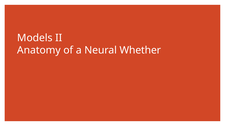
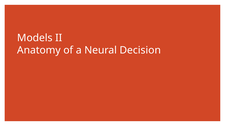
Whether: Whether -> Decision (140, 50)
